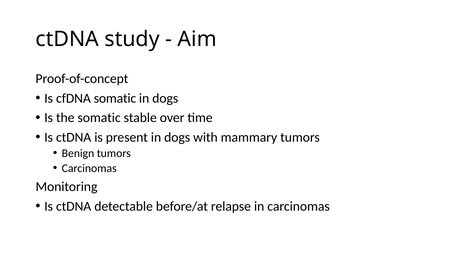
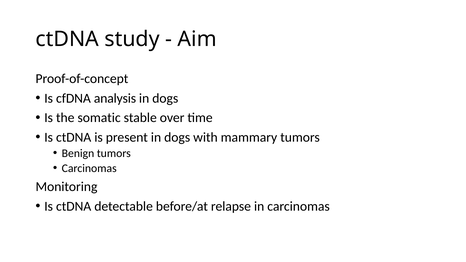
cfDNA somatic: somatic -> analysis (115, 98)
